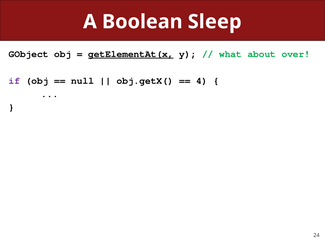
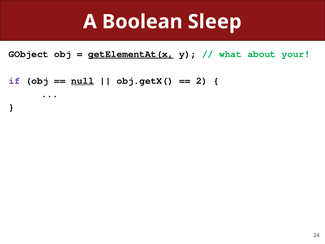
over: over -> your (296, 54)
null underline: none -> present (83, 81)
4: 4 -> 2 (202, 81)
